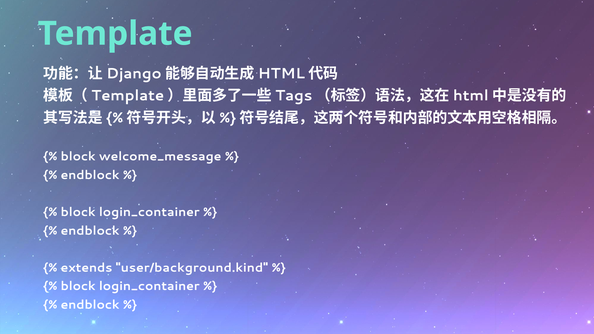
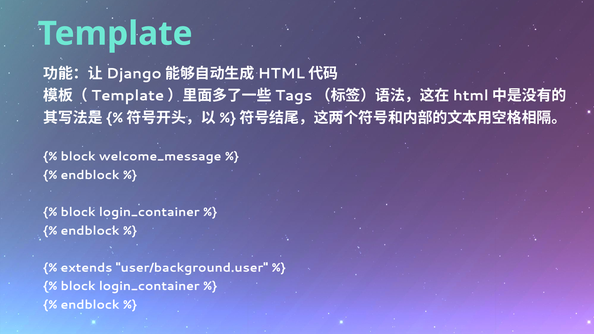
user/background.kind: user/background.kind -> user/background.user (192, 268)
